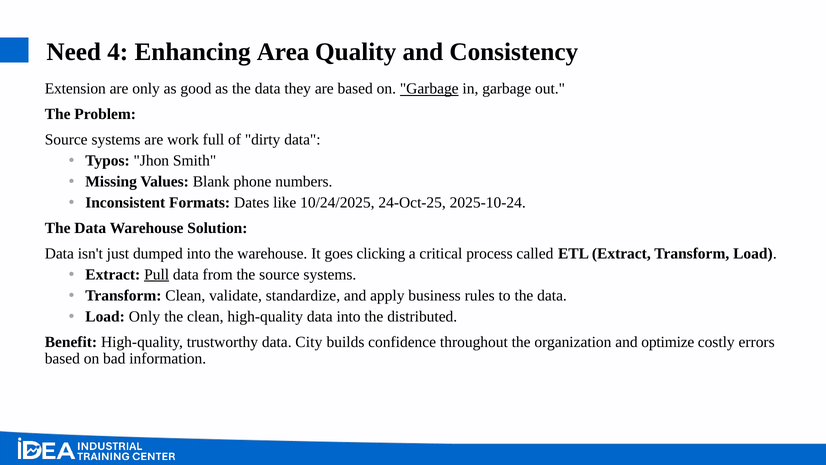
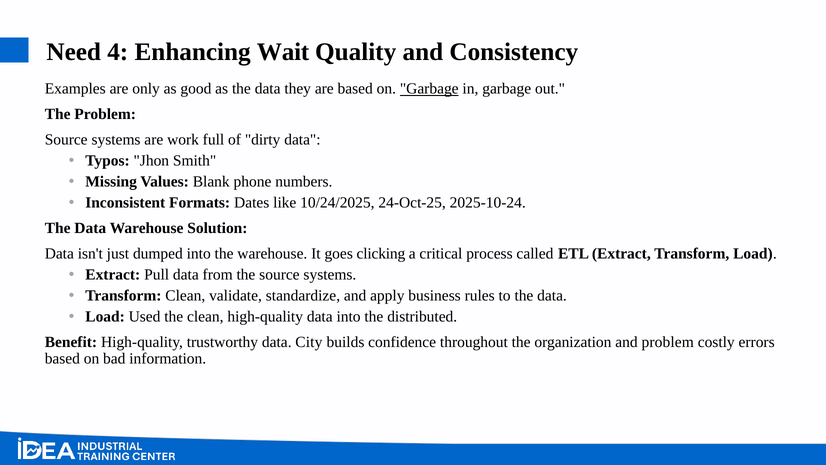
Area: Area -> Wait (283, 52)
Extension: Extension -> Examples (75, 89)
Pull underline: present -> none (157, 274)
Load Only: Only -> Used (145, 316)
and optimize: optimize -> problem (668, 342)
